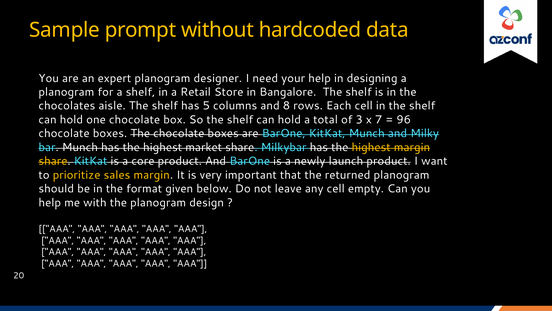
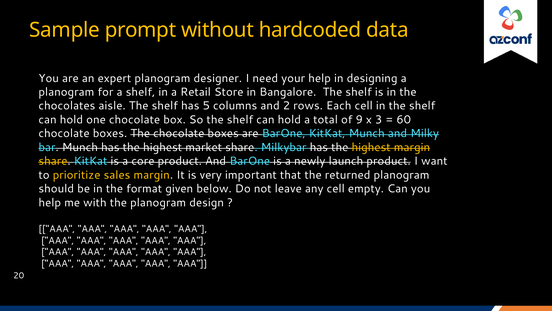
8: 8 -> 2 (286, 106)
3: 3 -> 9 (359, 119)
7: 7 -> 3 (379, 119)
96: 96 -> 60 (404, 119)
